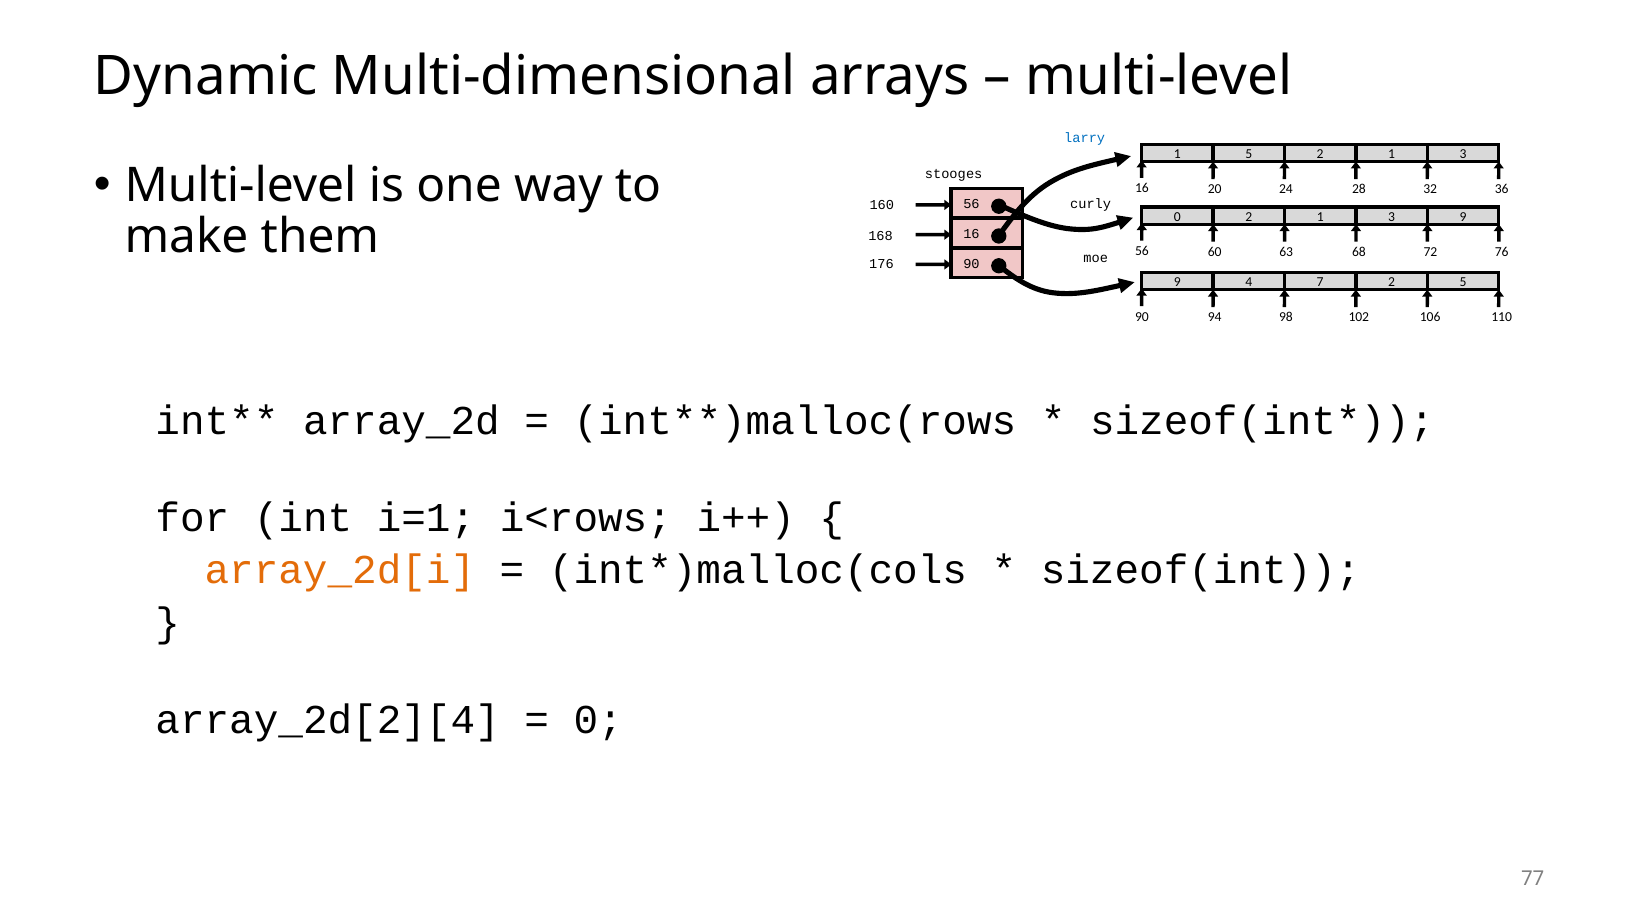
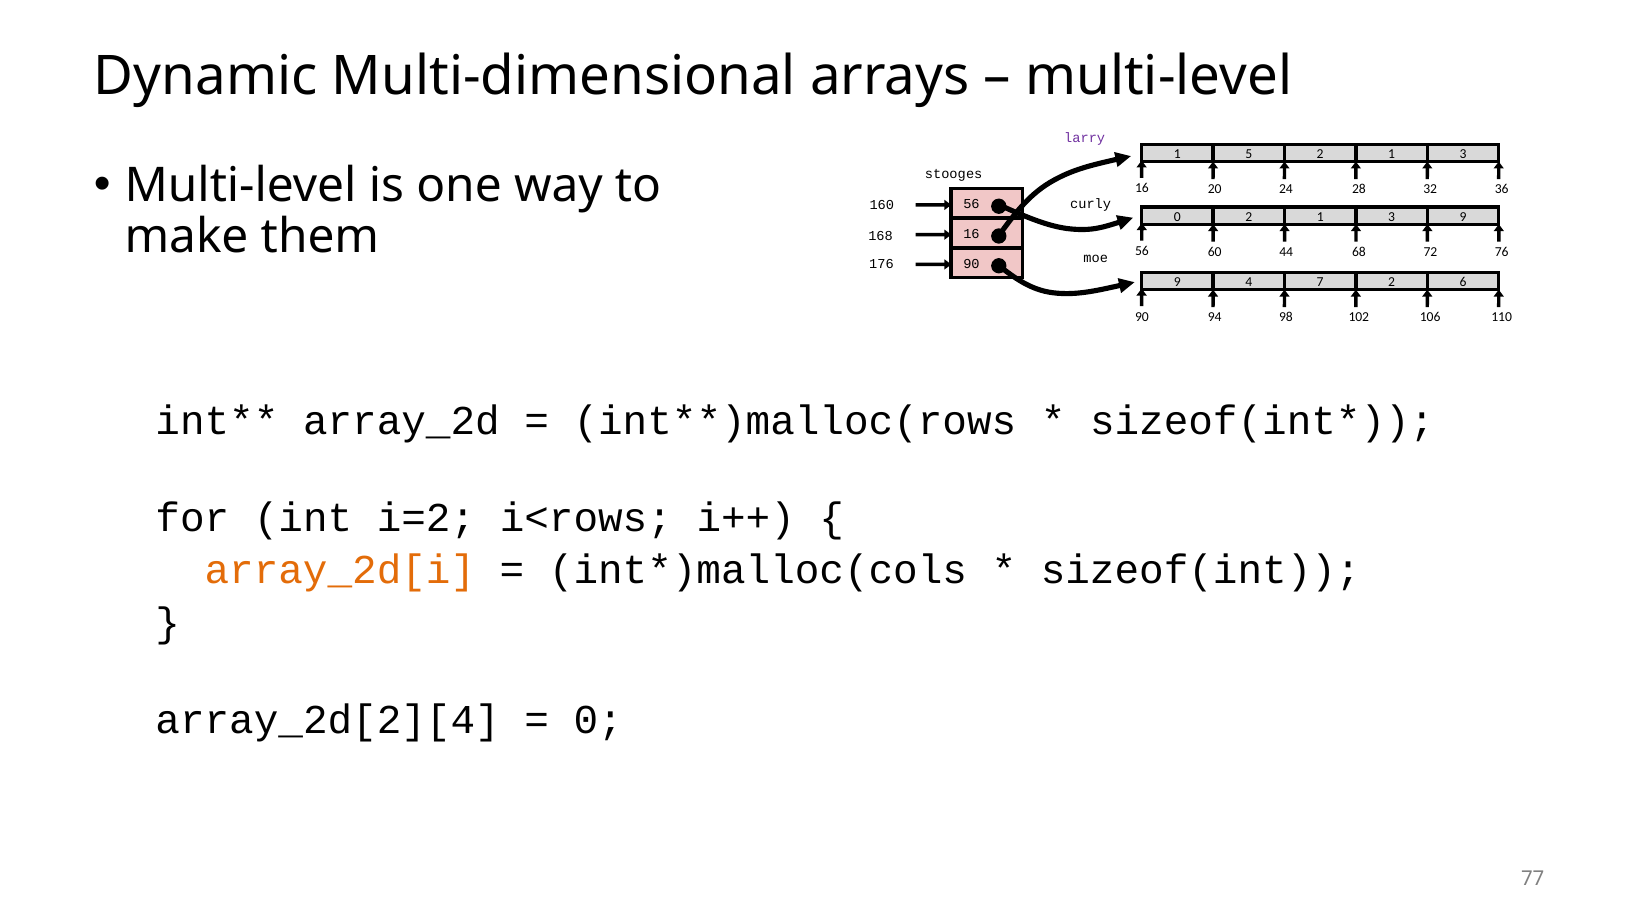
larry colour: blue -> purple (1085, 138)
63: 63 -> 44 (1286, 252)
2 5: 5 -> 6 (1463, 282)
i=1: i=1 -> i=2 (426, 518)
